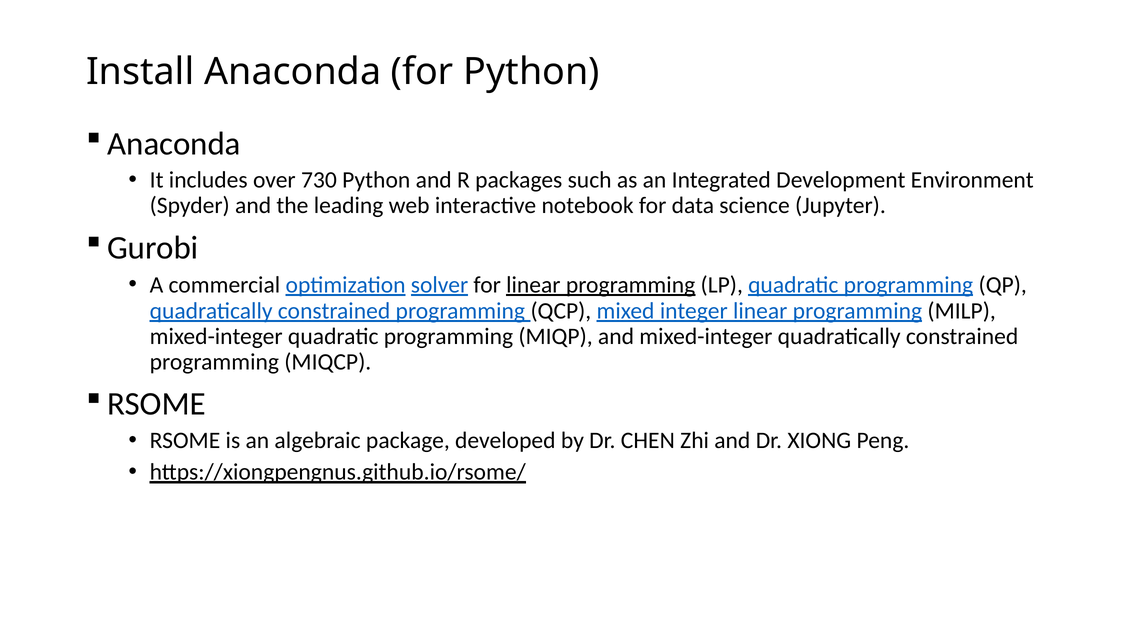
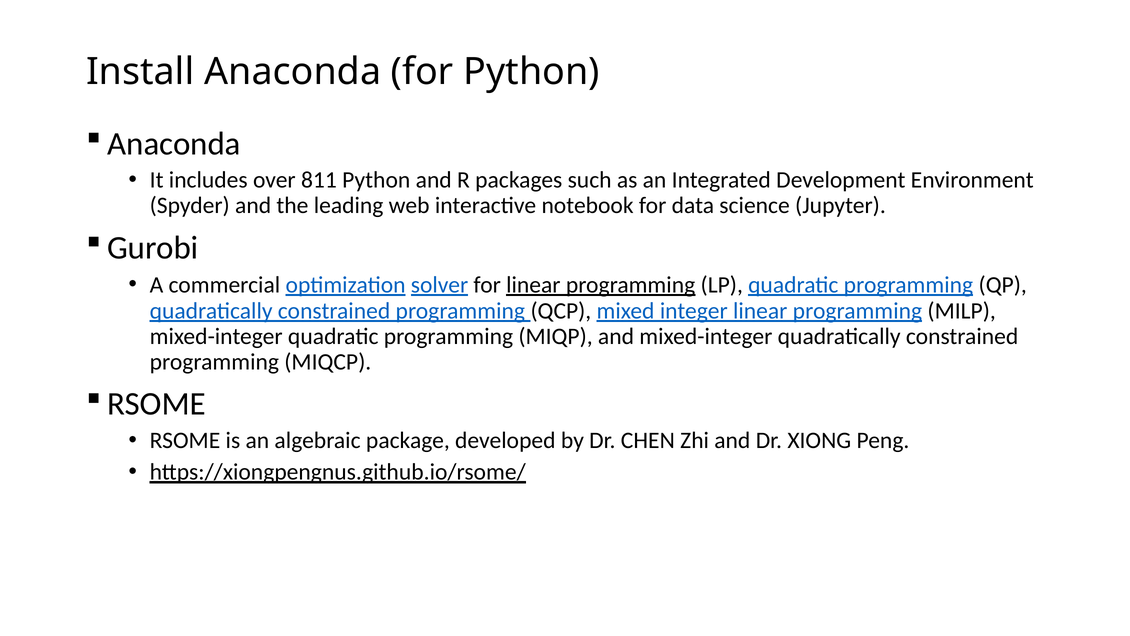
730: 730 -> 811 (319, 180)
